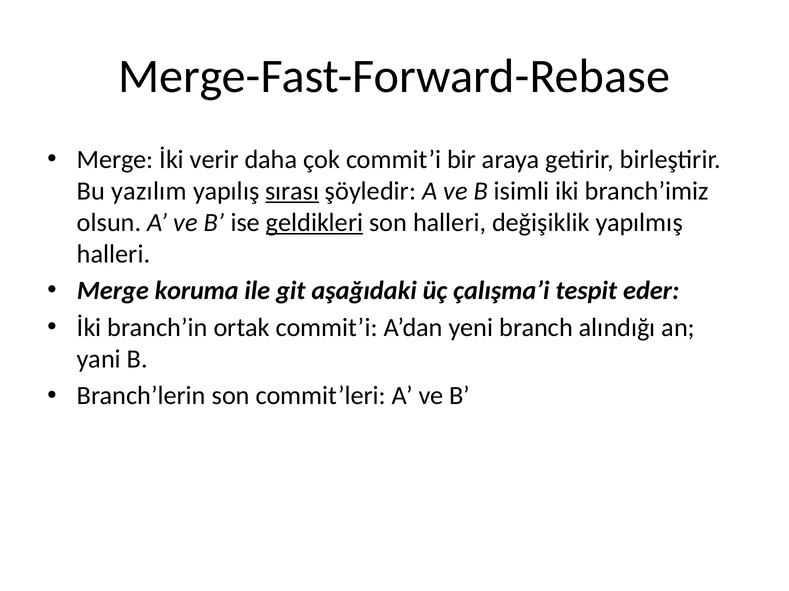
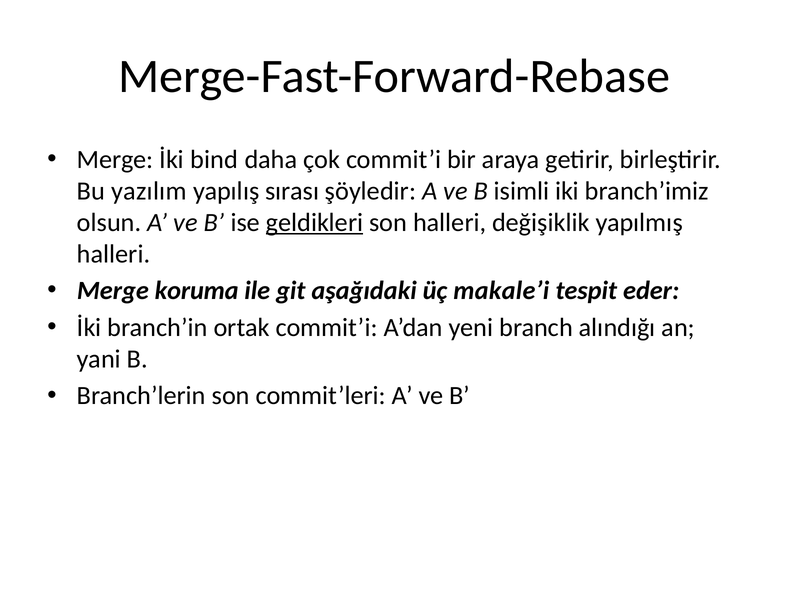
verir: verir -> bind (214, 160)
sırası underline: present -> none (292, 191)
çalışma’i: çalışma’i -> makale’i (501, 291)
